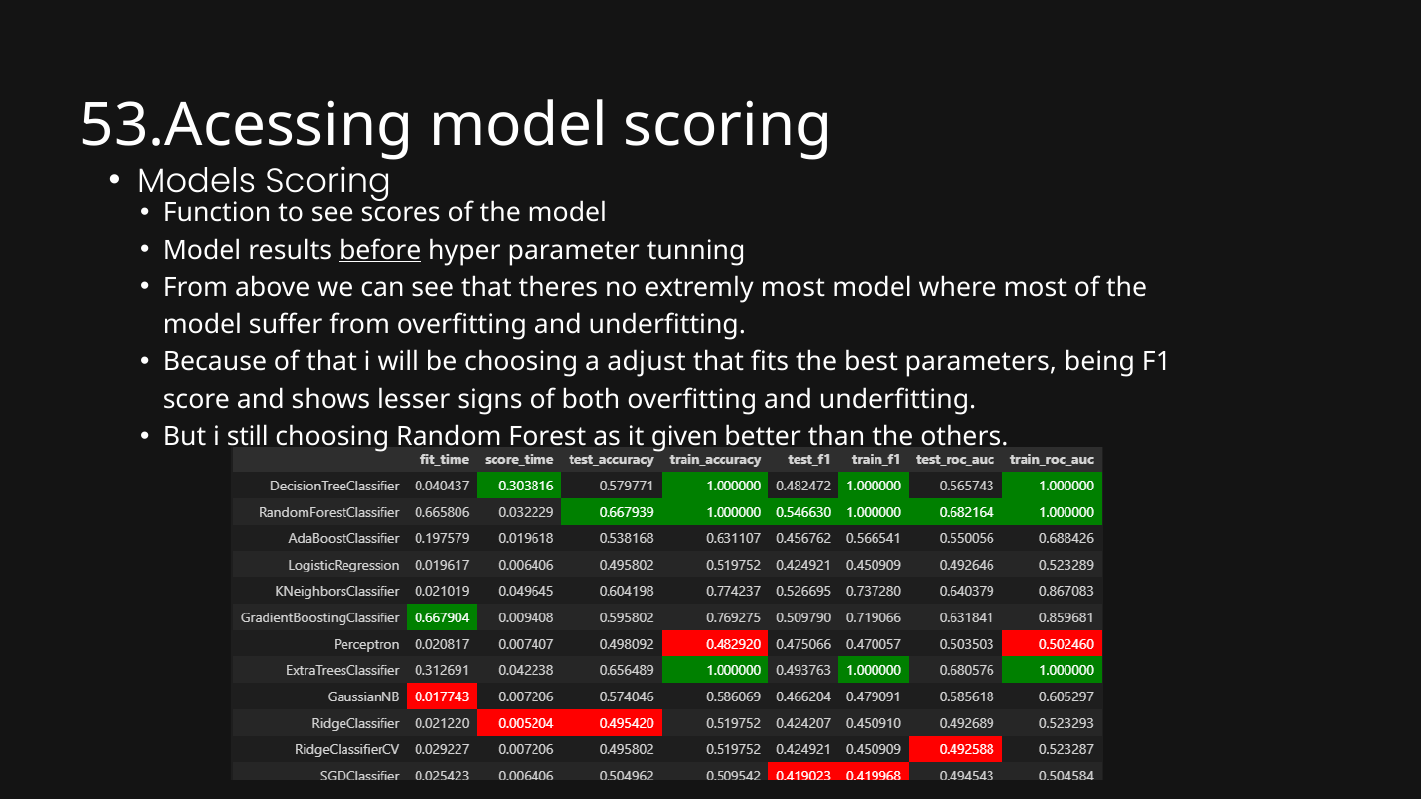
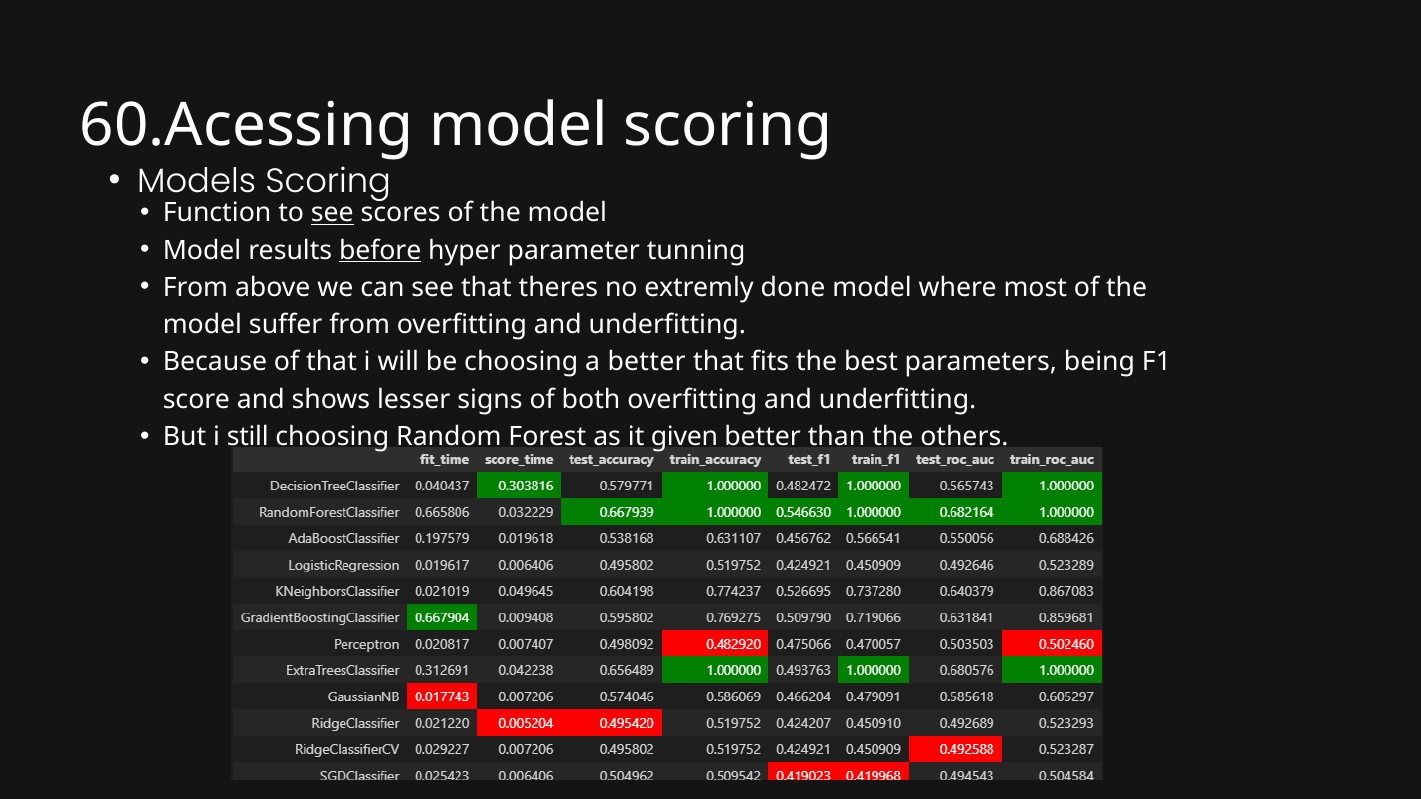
53.Acessing: 53.Acessing -> 60.Acessing (247, 126)
see underline: none -> present (332, 213)
extremly most: most -> done (793, 288)
a adjust: adjust -> better (647, 362)
